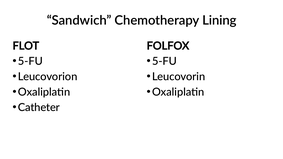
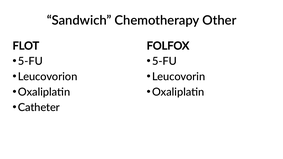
Lining: Lining -> Other (219, 21)
